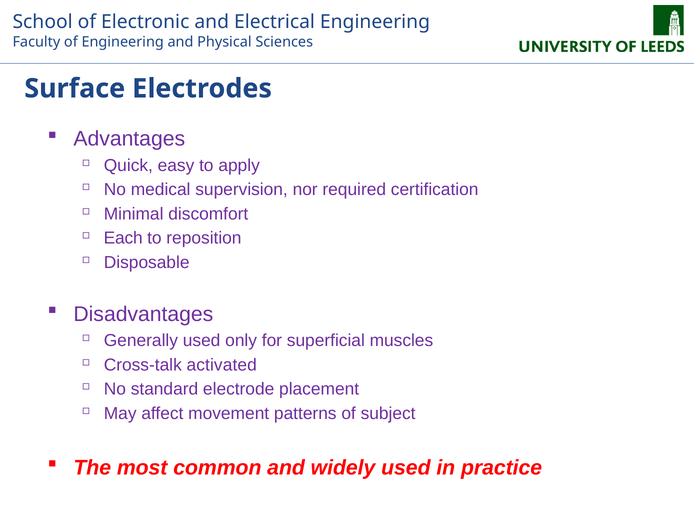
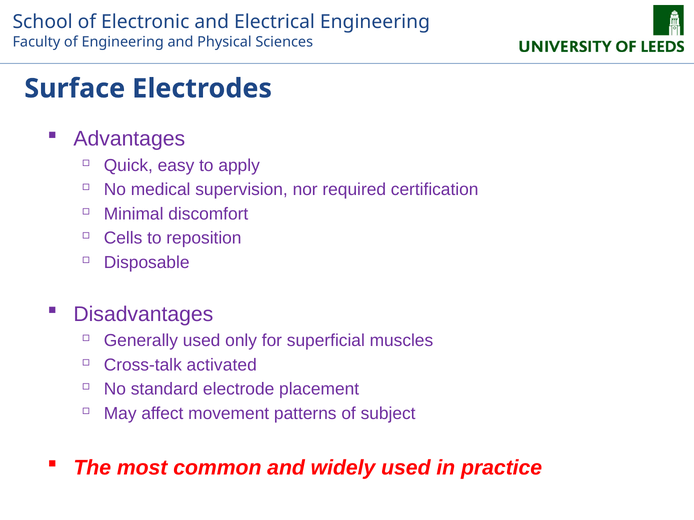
Each: Each -> Cells (123, 238)
